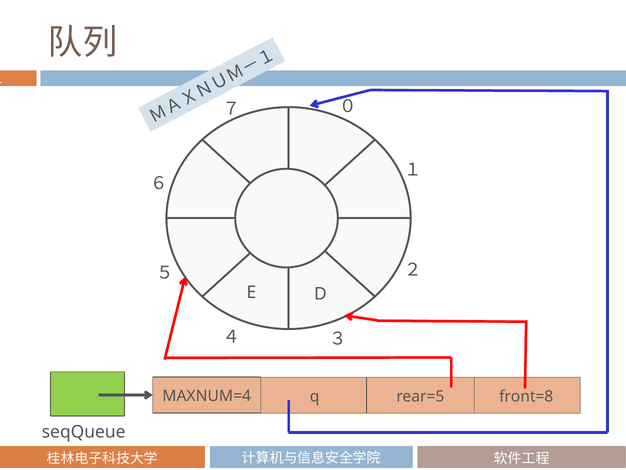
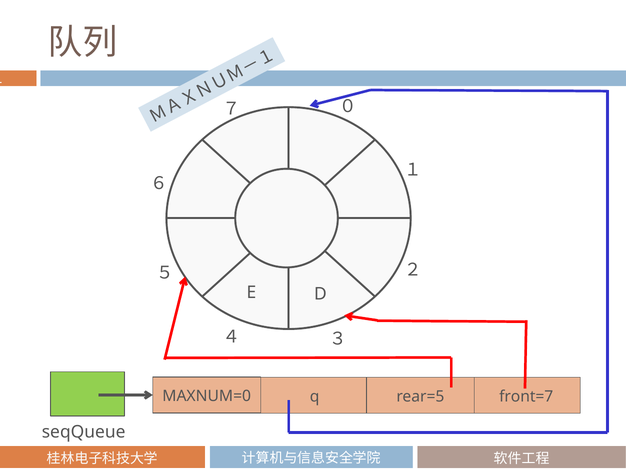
MAXNUM=4: MAXNUM=4 -> MAXNUM=0 (207, 396)
front=8: front=8 -> front=7 (526, 396)
